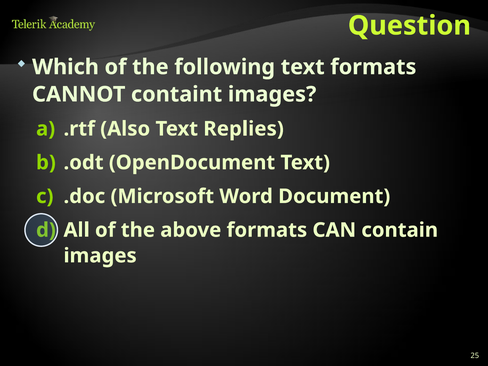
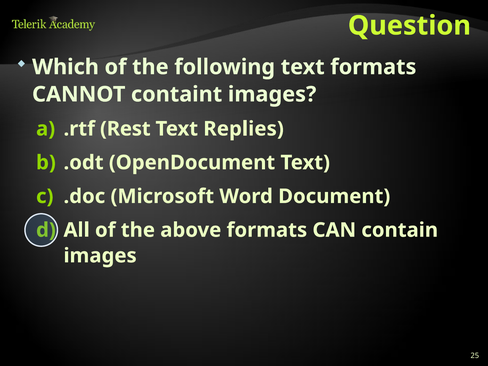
Also: Also -> Rest (125, 129)
